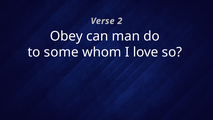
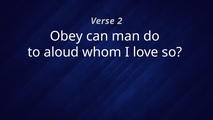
some: some -> aloud (61, 52)
